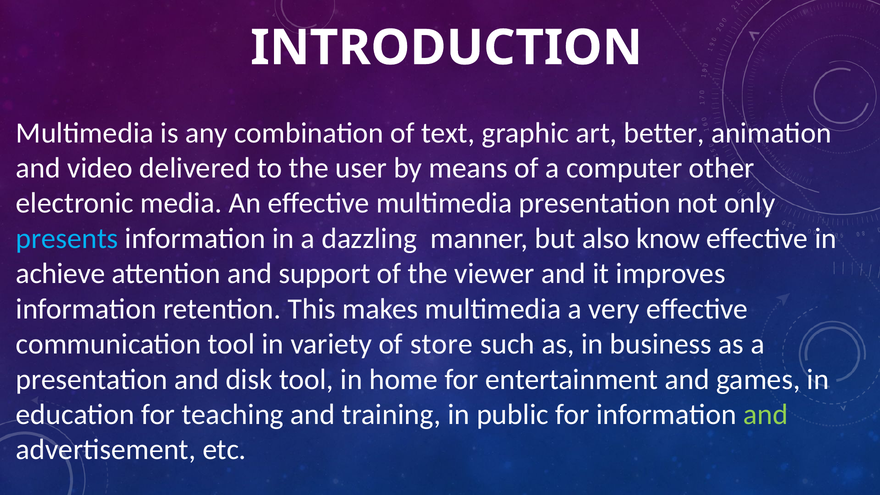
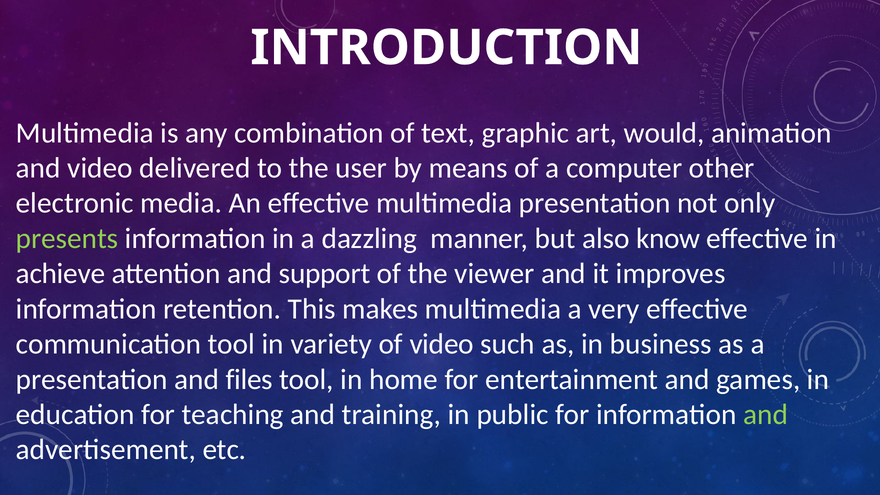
better: better -> would (664, 133)
presents colour: light blue -> light green (67, 238)
of store: store -> video (442, 344)
disk: disk -> files (249, 379)
